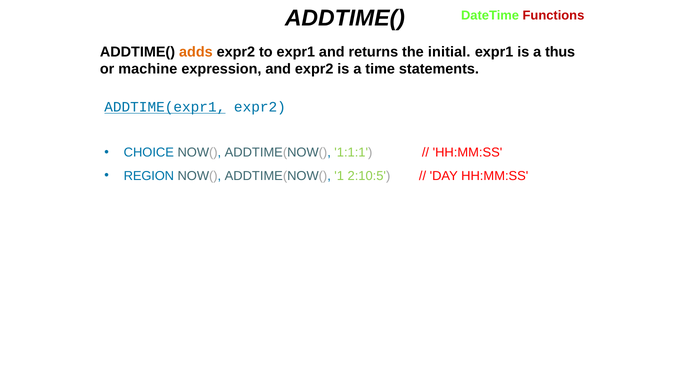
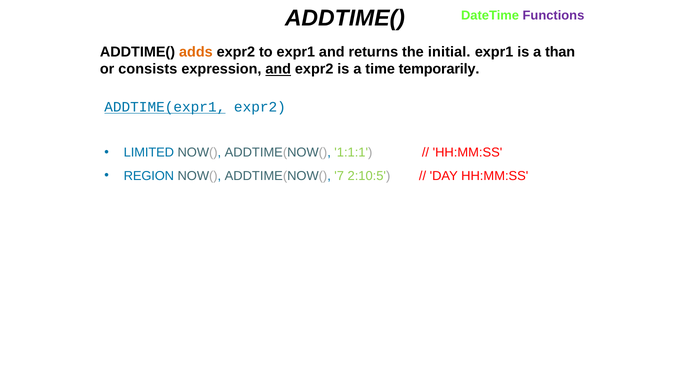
Functions colour: red -> purple (553, 16)
thus: thus -> than (560, 52)
machine: machine -> consists (148, 69)
and underline: none -> present (278, 69)
statements: statements -> temporarily (439, 69)
CHOICE: CHOICE -> LIMITED (149, 153)
1: 1 -> 7 (339, 176)
